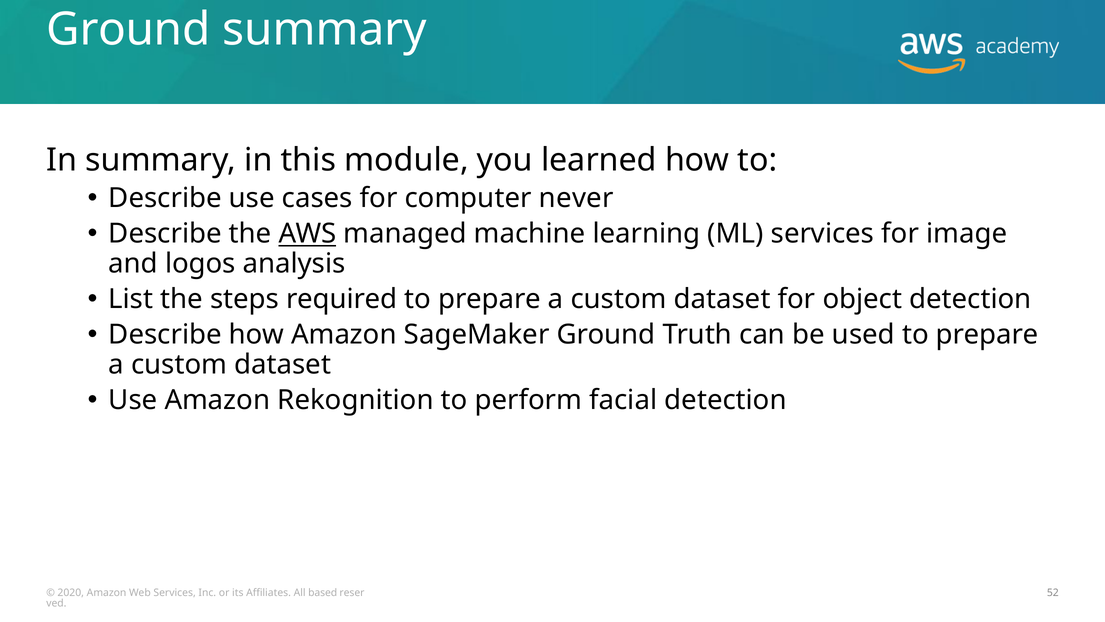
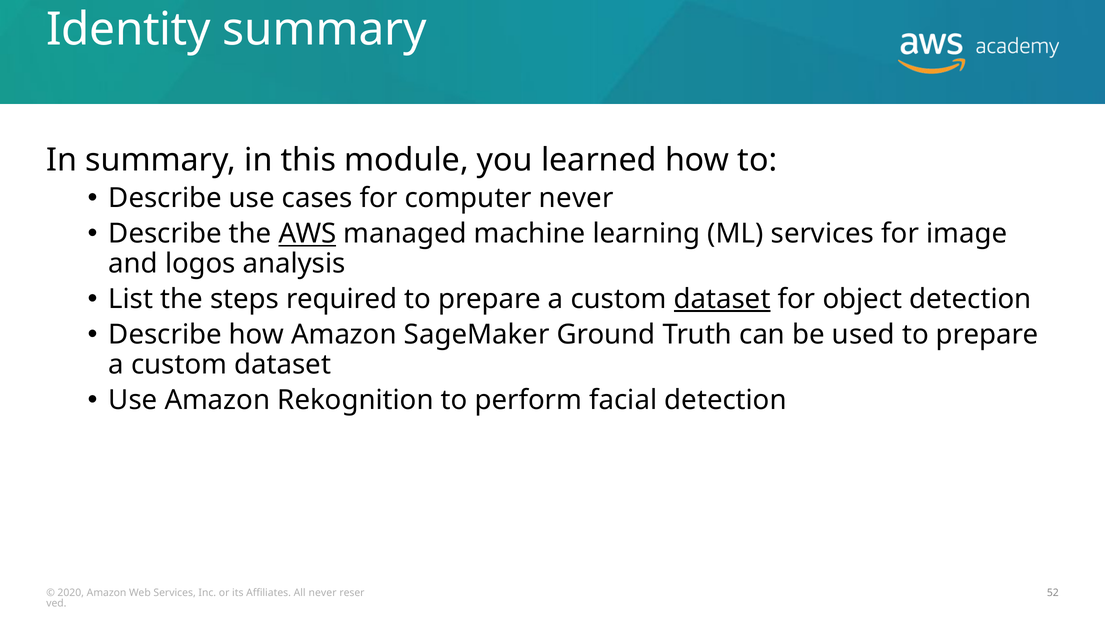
Ground: Ground -> Identity (128, 29)
dataset underline: none -> present (722, 299)
All based: based -> never (323, 593)
